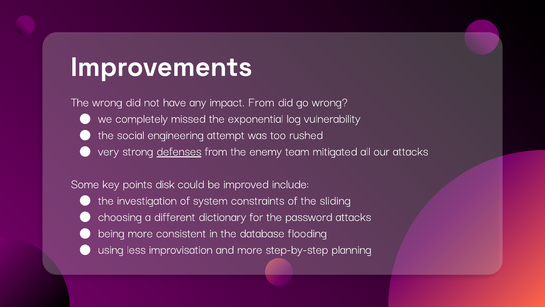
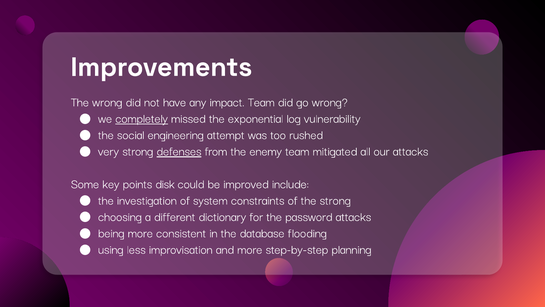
impact From: From -> Team (261, 102)
completely underline: none -> present (142, 118)
the sliding: sliding -> strong (335, 200)
